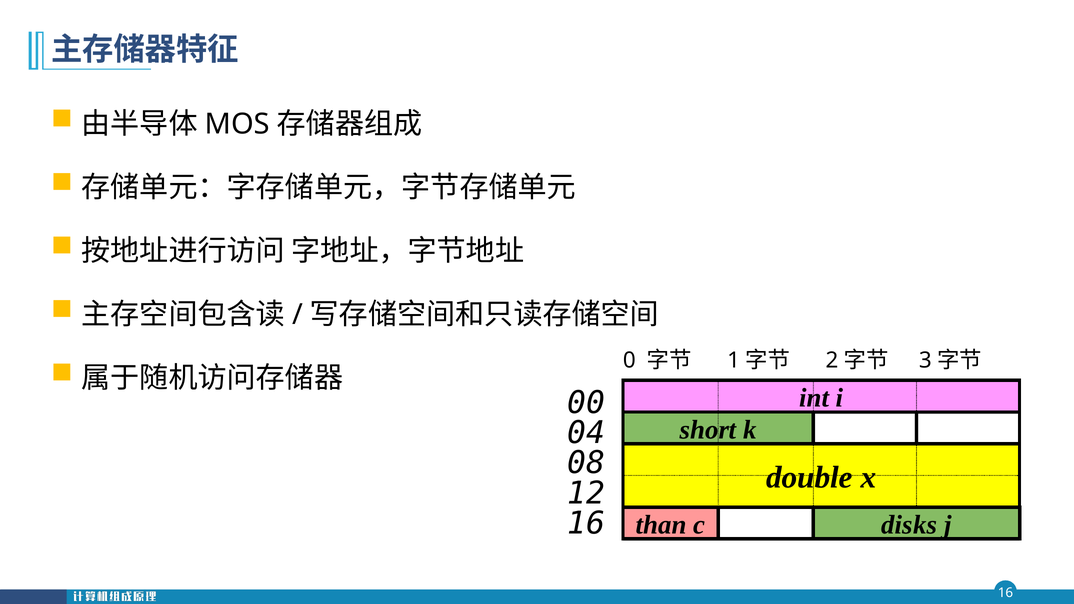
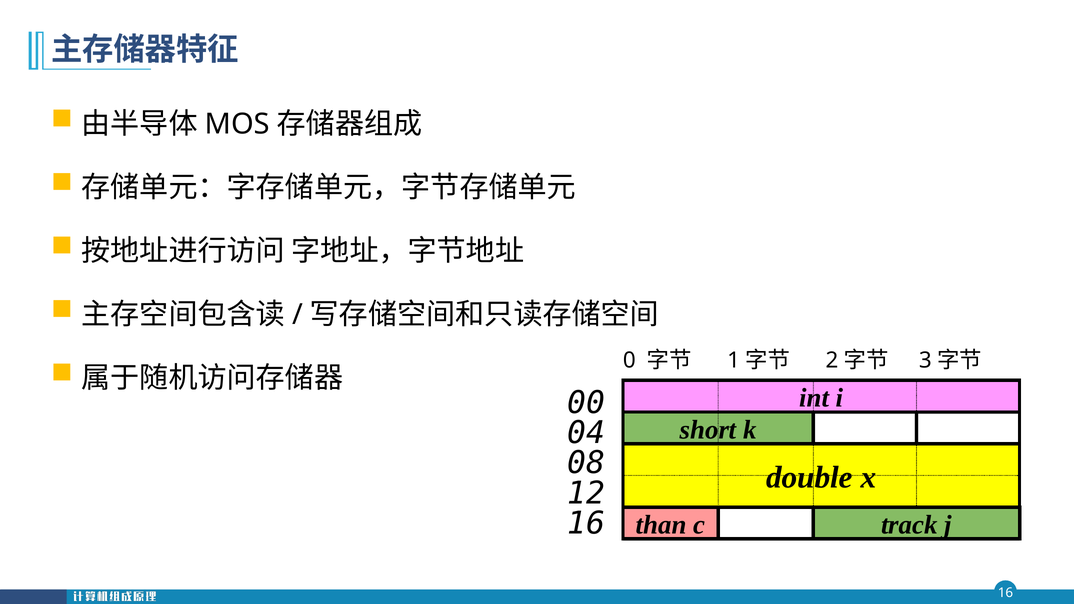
disks: disks -> track (909, 525)
